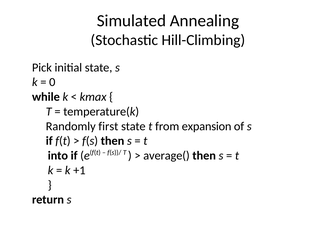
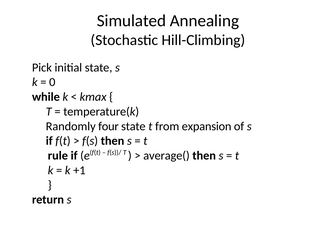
first: first -> four (108, 126)
into: into -> rule (58, 156)
